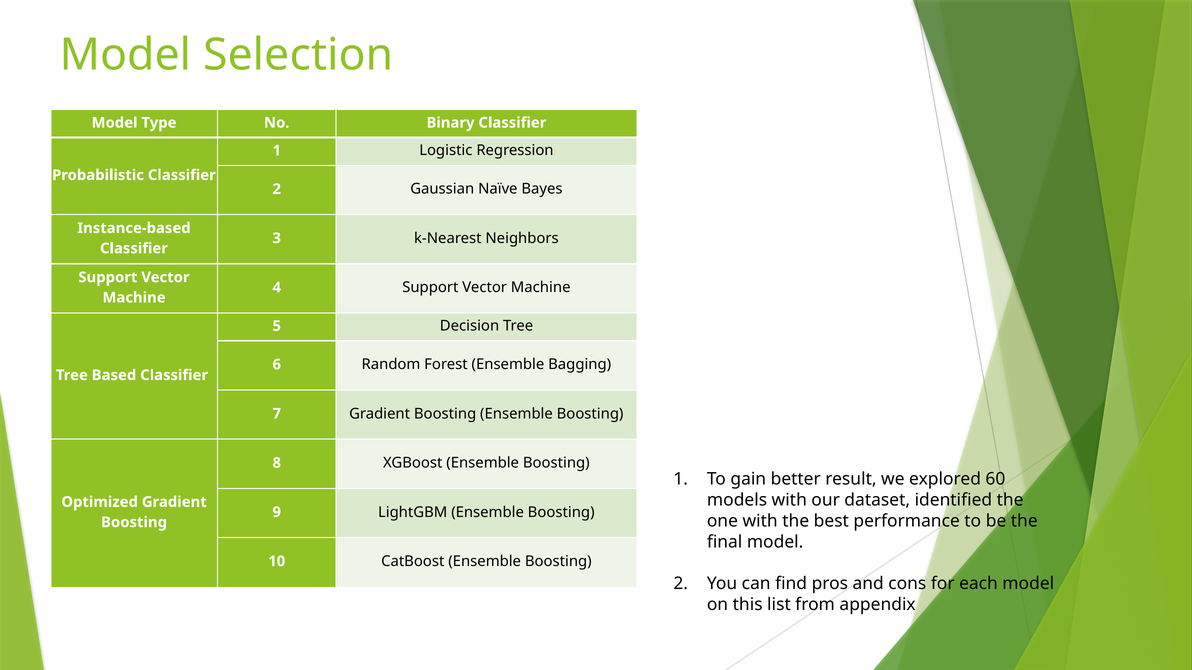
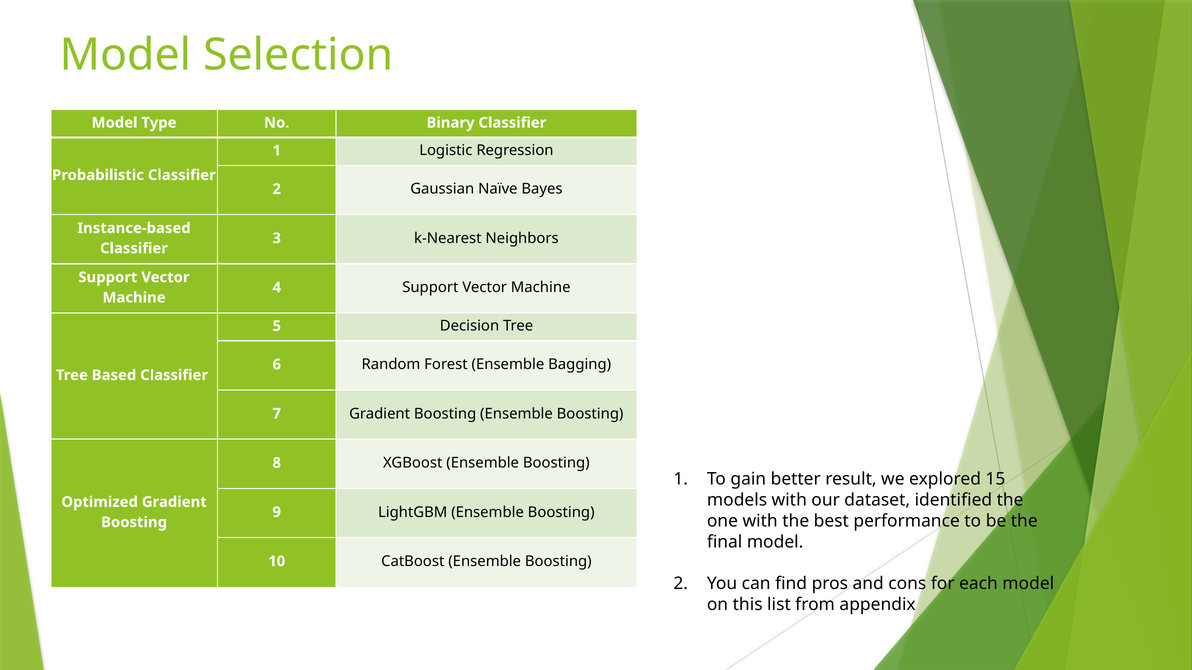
60: 60 -> 15 (995, 480)
